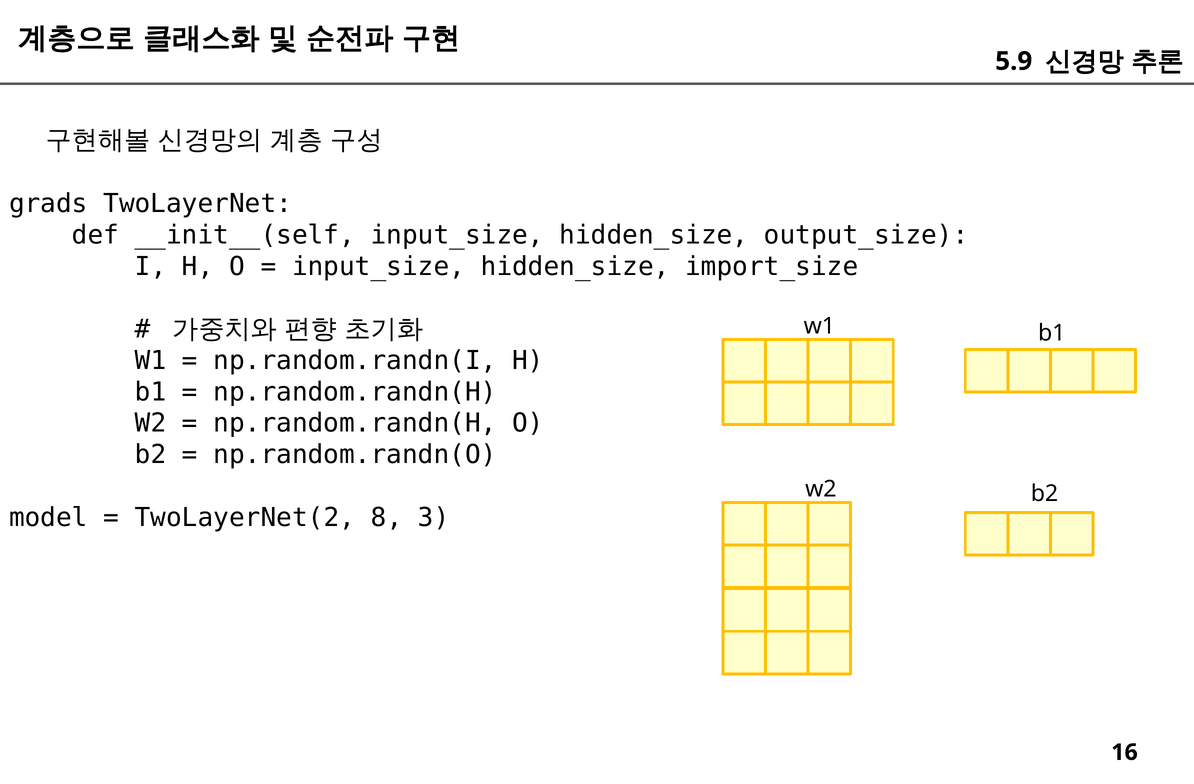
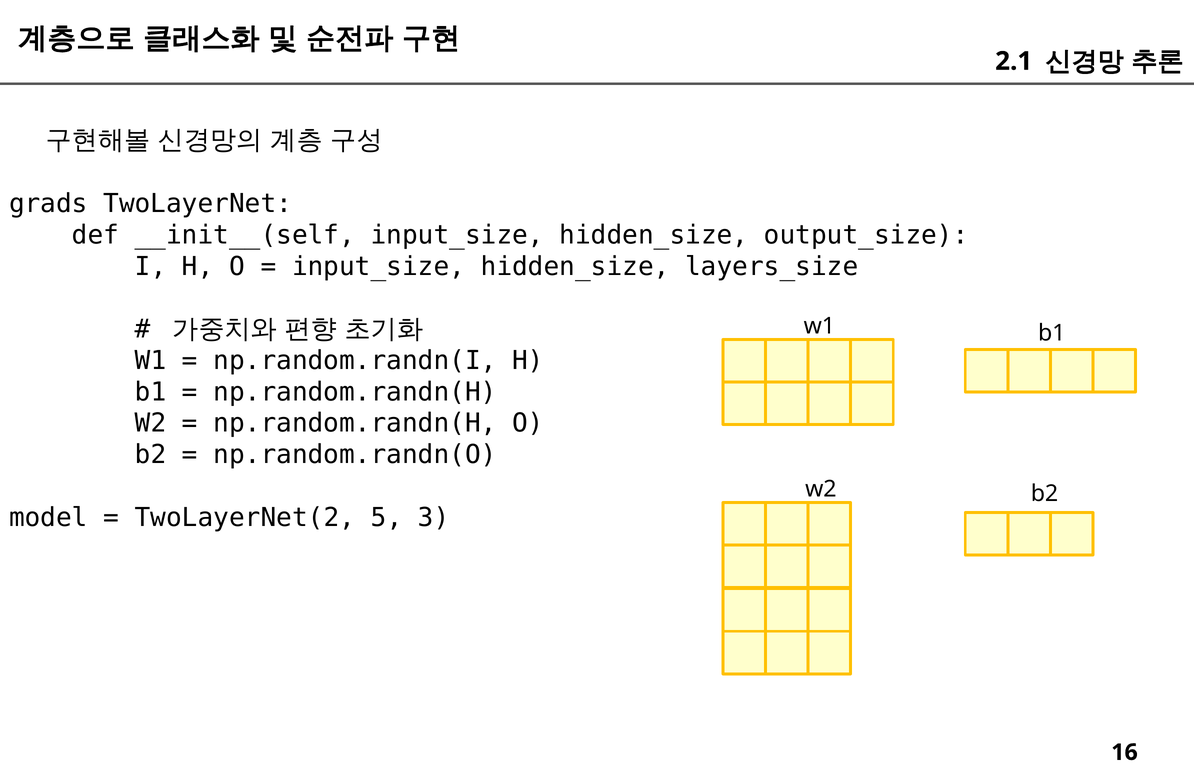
5.9: 5.9 -> 2.1 (1014, 61)
import_size: import_size -> layers_size (772, 267)
8: 8 -> 5 (387, 518)
